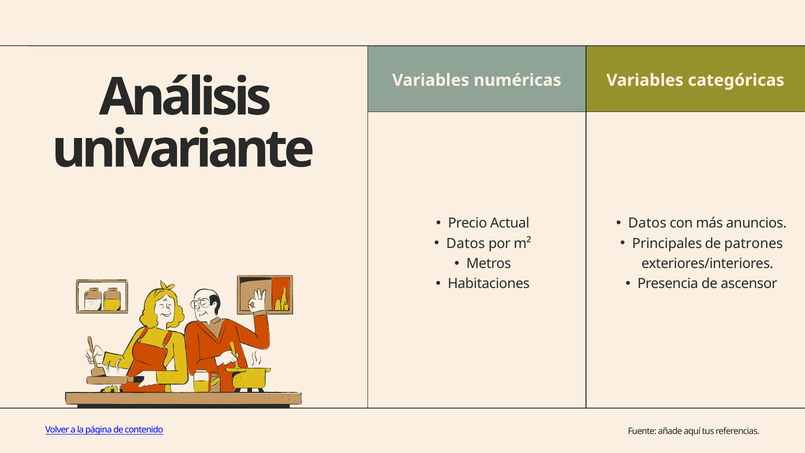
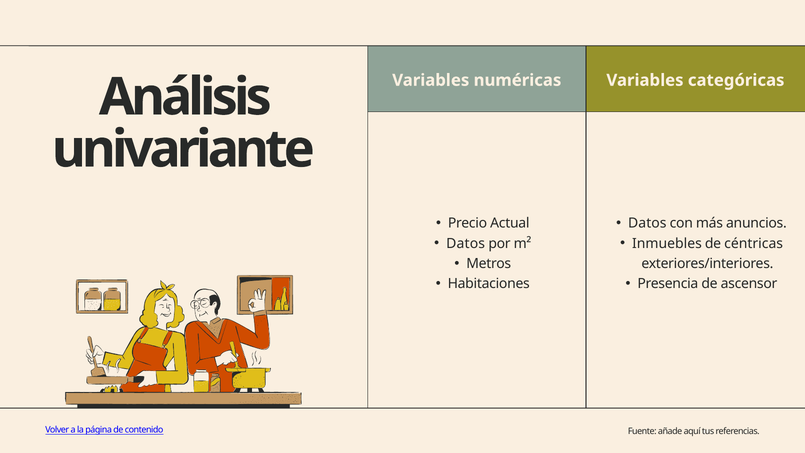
Principales: Principales -> Inmuebles (667, 243)
patrones: patrones -> céntricas (754, 243)
